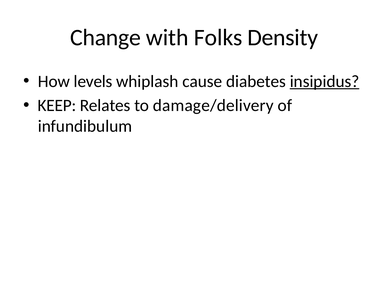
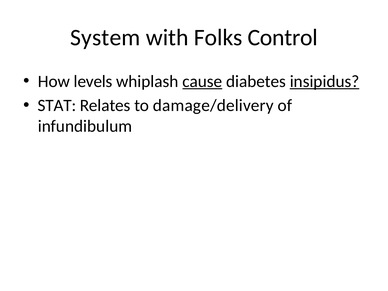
Change: Change -> System (105, 38)
Density: Density -> Control (283, 38)
cause underline: none -> present (202, 81)
KEEP: KEEP -> STAT (57, 106)
